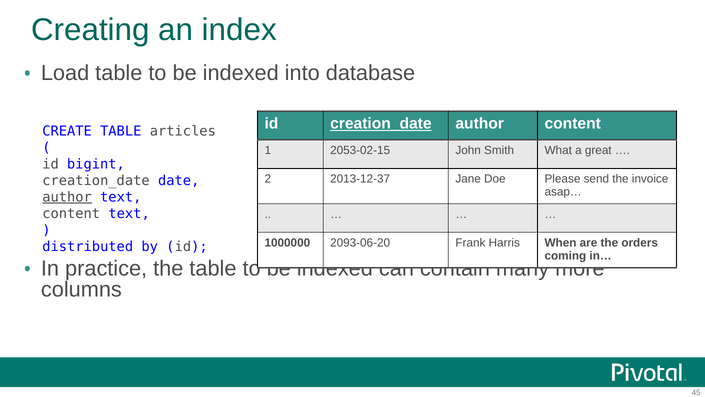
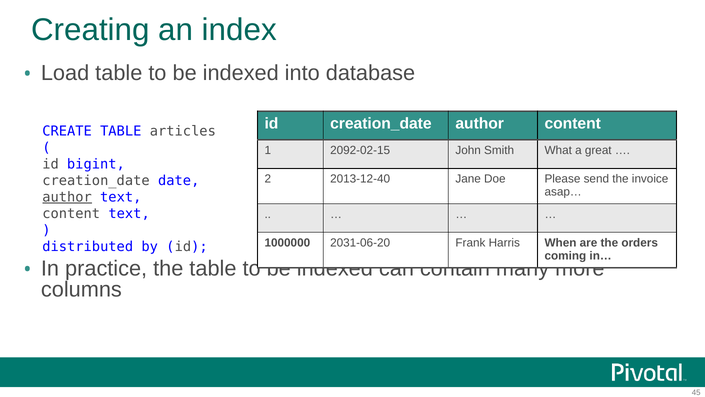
creation_date underline: present -> none (381, 124)
2053-02-15: 2053-02-15 -> 2092-02-15 (360, 150)
2013-12-37: 2013-12-37 -> 2013-12-40 (360, 179)
2093-06-20: 2093-06-20 -> 2031-06-20 (360, 242)
